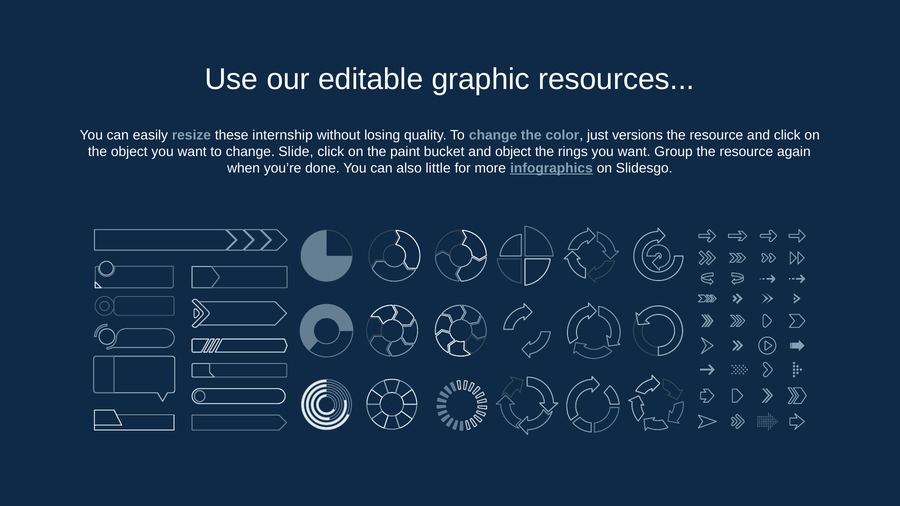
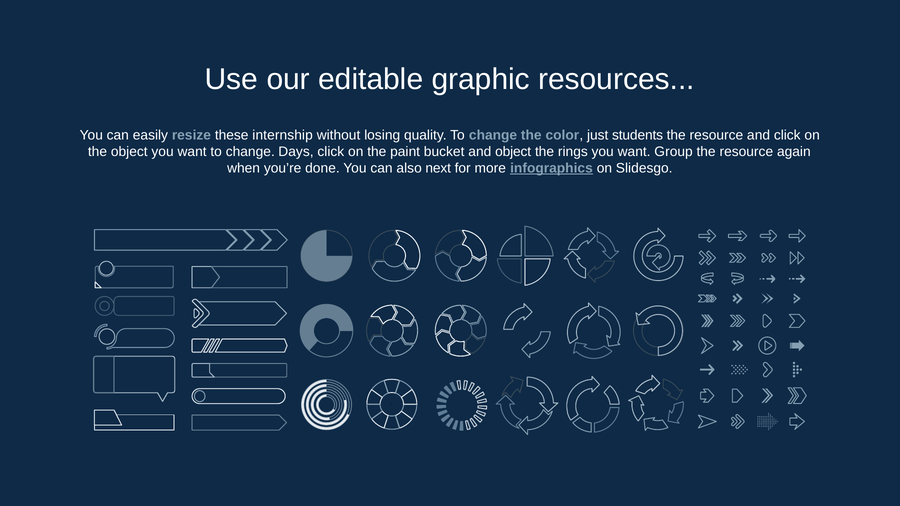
versions: versions -> students (638, 135)
Slide: Slide -> Days (296, 152)
little: little -> next (438, 168)
